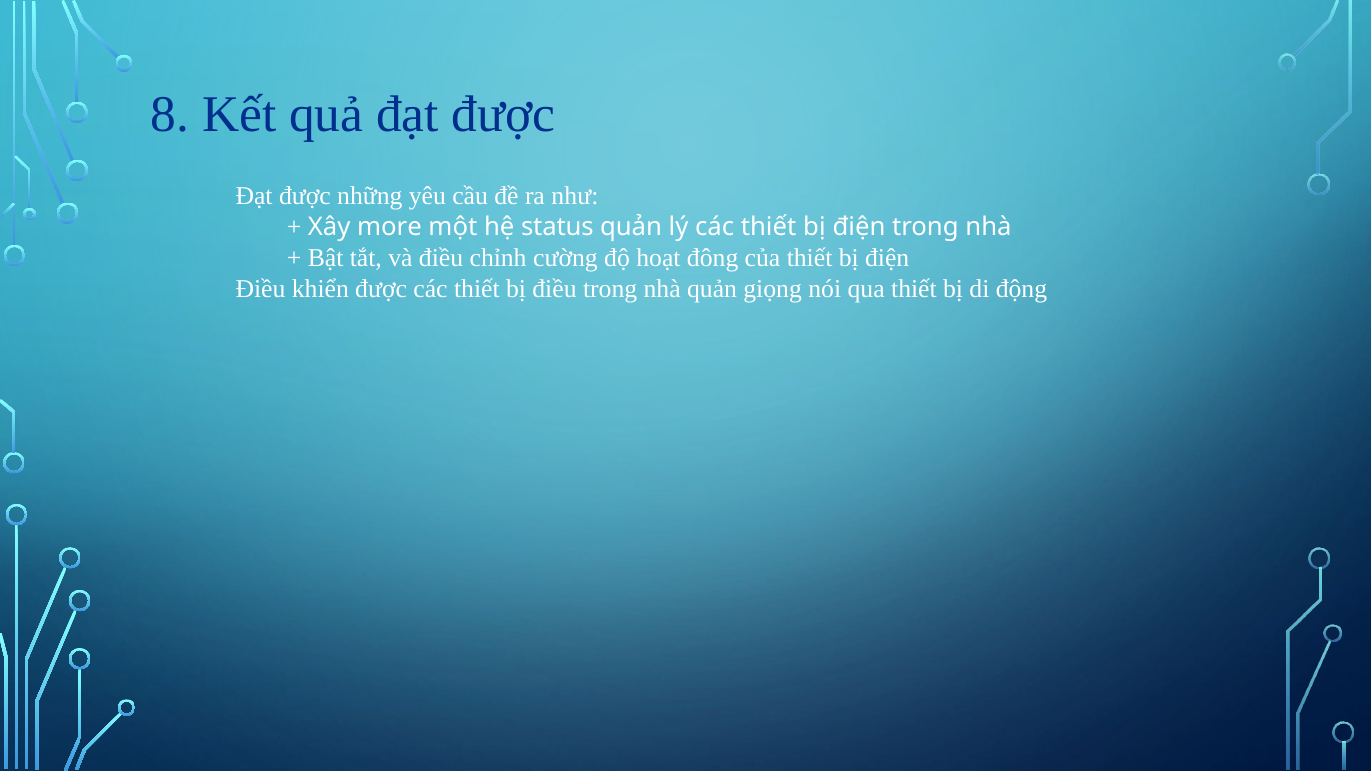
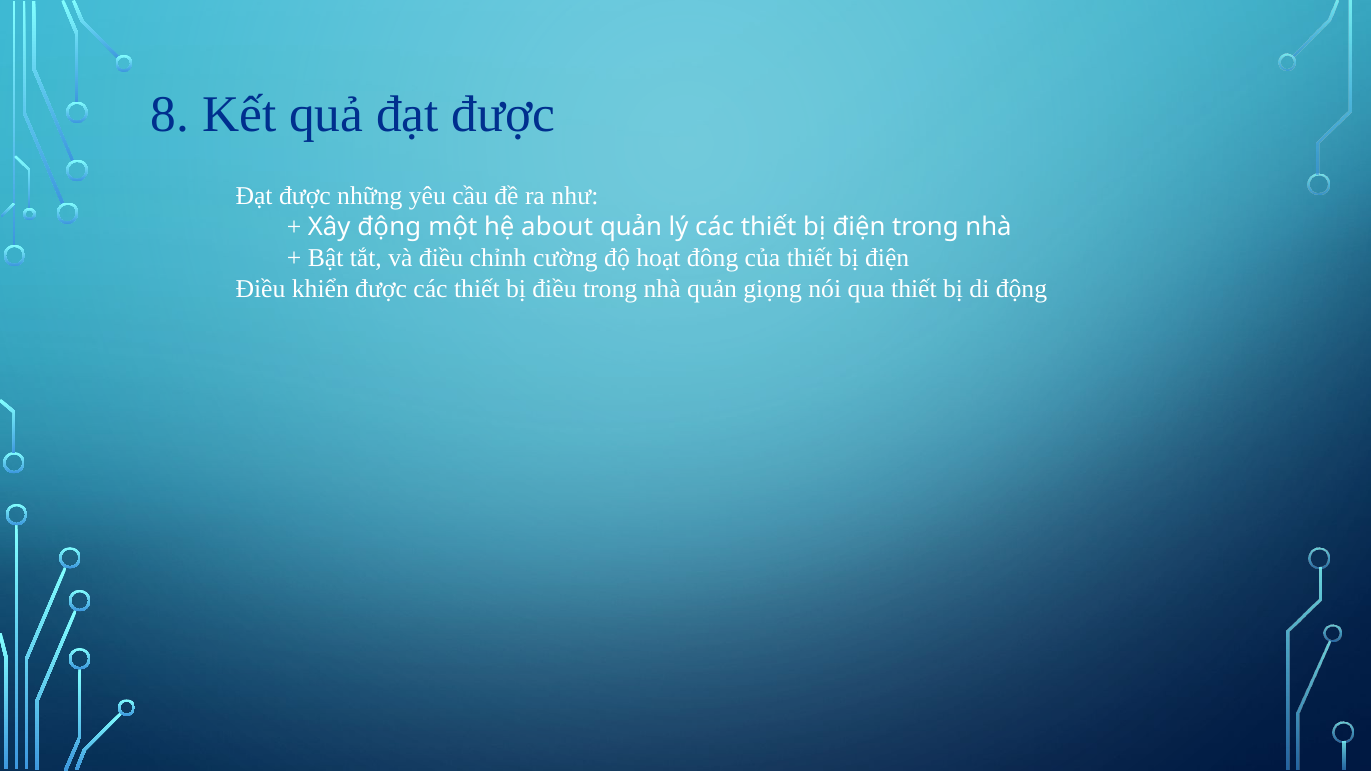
Xây more: more -> động (389, 227)
status: status -> about (557, 227)
